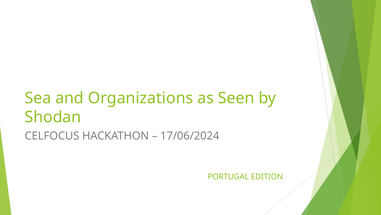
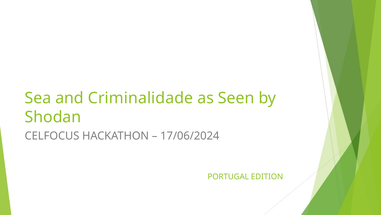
Organizations: Organizations -> Criminalidade (141, 98)
